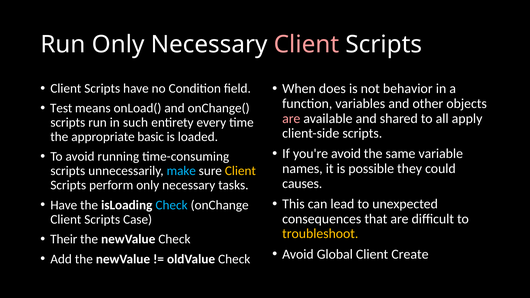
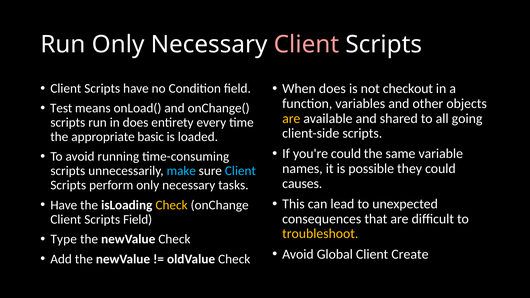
behavior: behavior -> checkout (408, 89)
are colour: pink -> yellow (291, 119)
apply: apply -> going (467, 119)
in such: such -> does (136, 123)
you're avoid: avoid -> could (346, 154)
Client colour: yellow -> light blue (240, 171)
Check colour: light blue -> yellow (172, 205)
Scripts Case: Case -> Field (138, 219)
Their: Their -> Type (64, 239)
